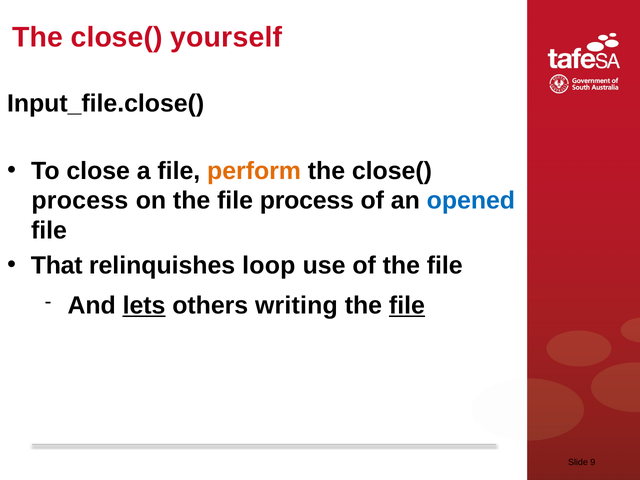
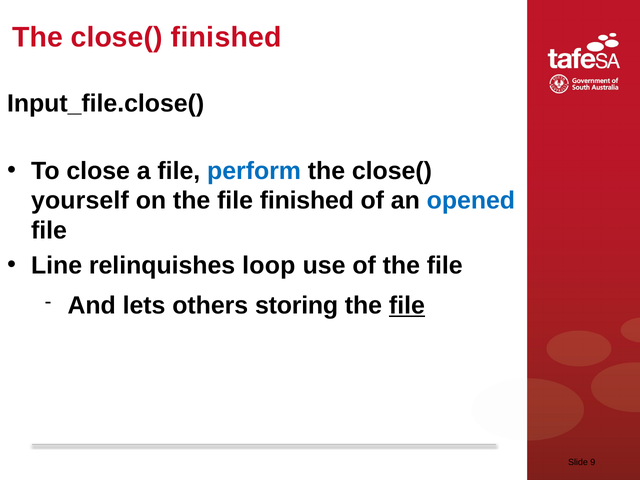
close( yourself: yourself -> finished (226, 37)
perform colour: orange -> blue (254, 171)
process: process -> yourself (80, 201)
file process: process -> finished (307, 201)
That: That -> Line (57, 265)
lets underline: present -> none (144, 305)
writing: writing -> storing (297, 305)
